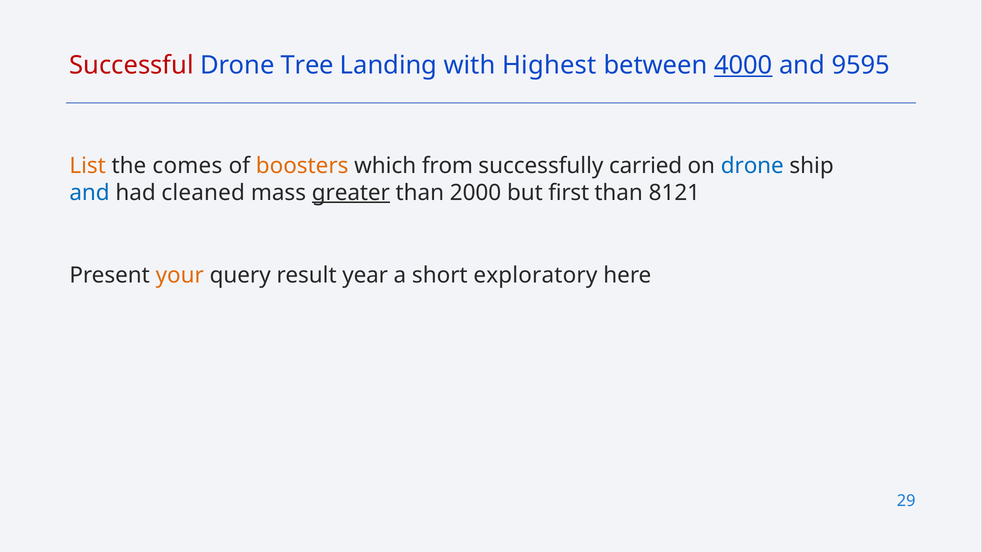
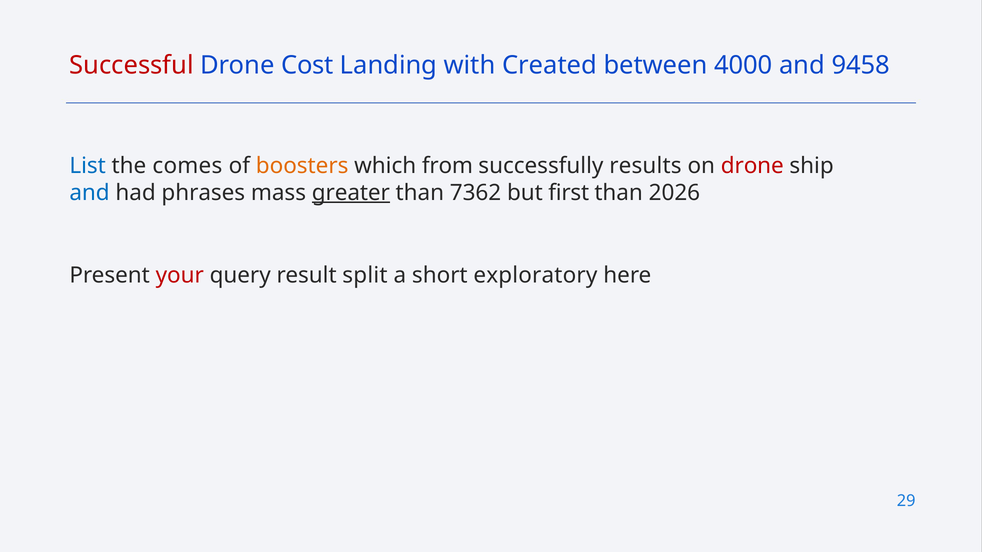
Tree: Tree -> Cost (307, 65)
Highest: Highest -> Created (549, 65)
4000 underline: present -> none (743, 65)
9595: 9595 -> 9458 (861, 65)
List colour: orange -> blue (88, 166)
carried: carried -> results (645, 166)
drone colour: blue -> red (752, 166)
cleaned: cleaned -> phrases (203, 193)
2000: 2000 -> 7362 (476, 193)
8121: 8121 -> 2026 (674, 193)
your colour: orange -> red (180, 275)
year: year -> split (365, 275)
